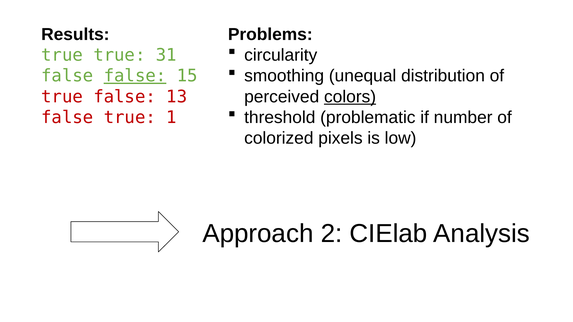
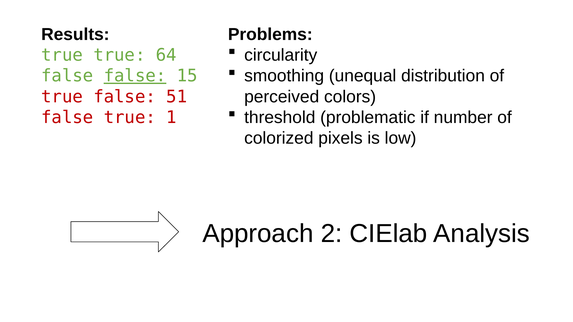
31: 31 -> 64 (166, 55)
colors underline: present -> none (350, 97)
13: 13 -> 51 (177, 97)
